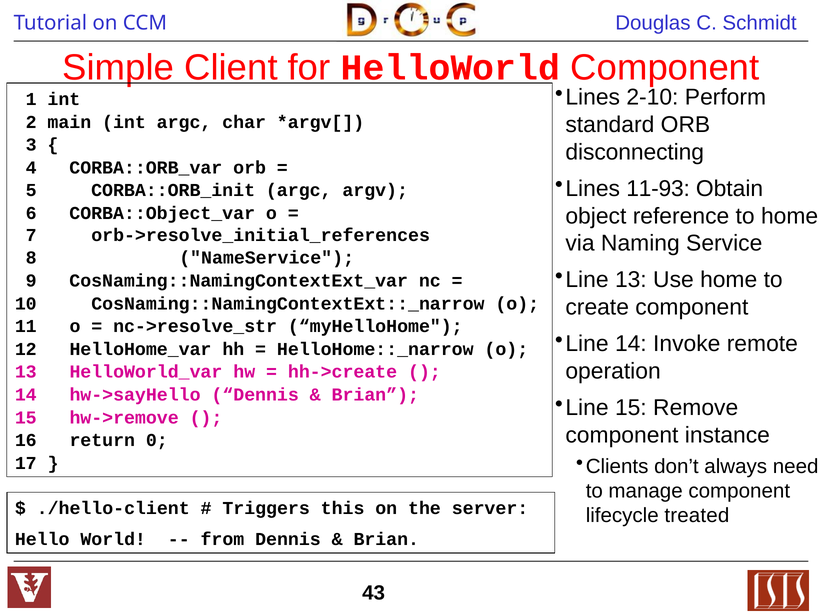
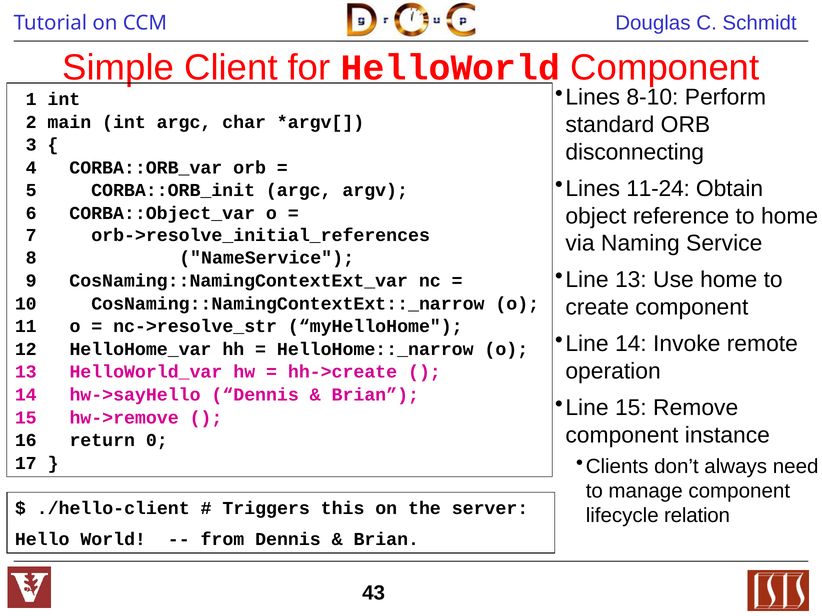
2-10: 2-10 -> 8-10 (652, 97)
11-93: 11-93 -> 11-24 (658, 189)
treated: treated -> relation (697, 516)
